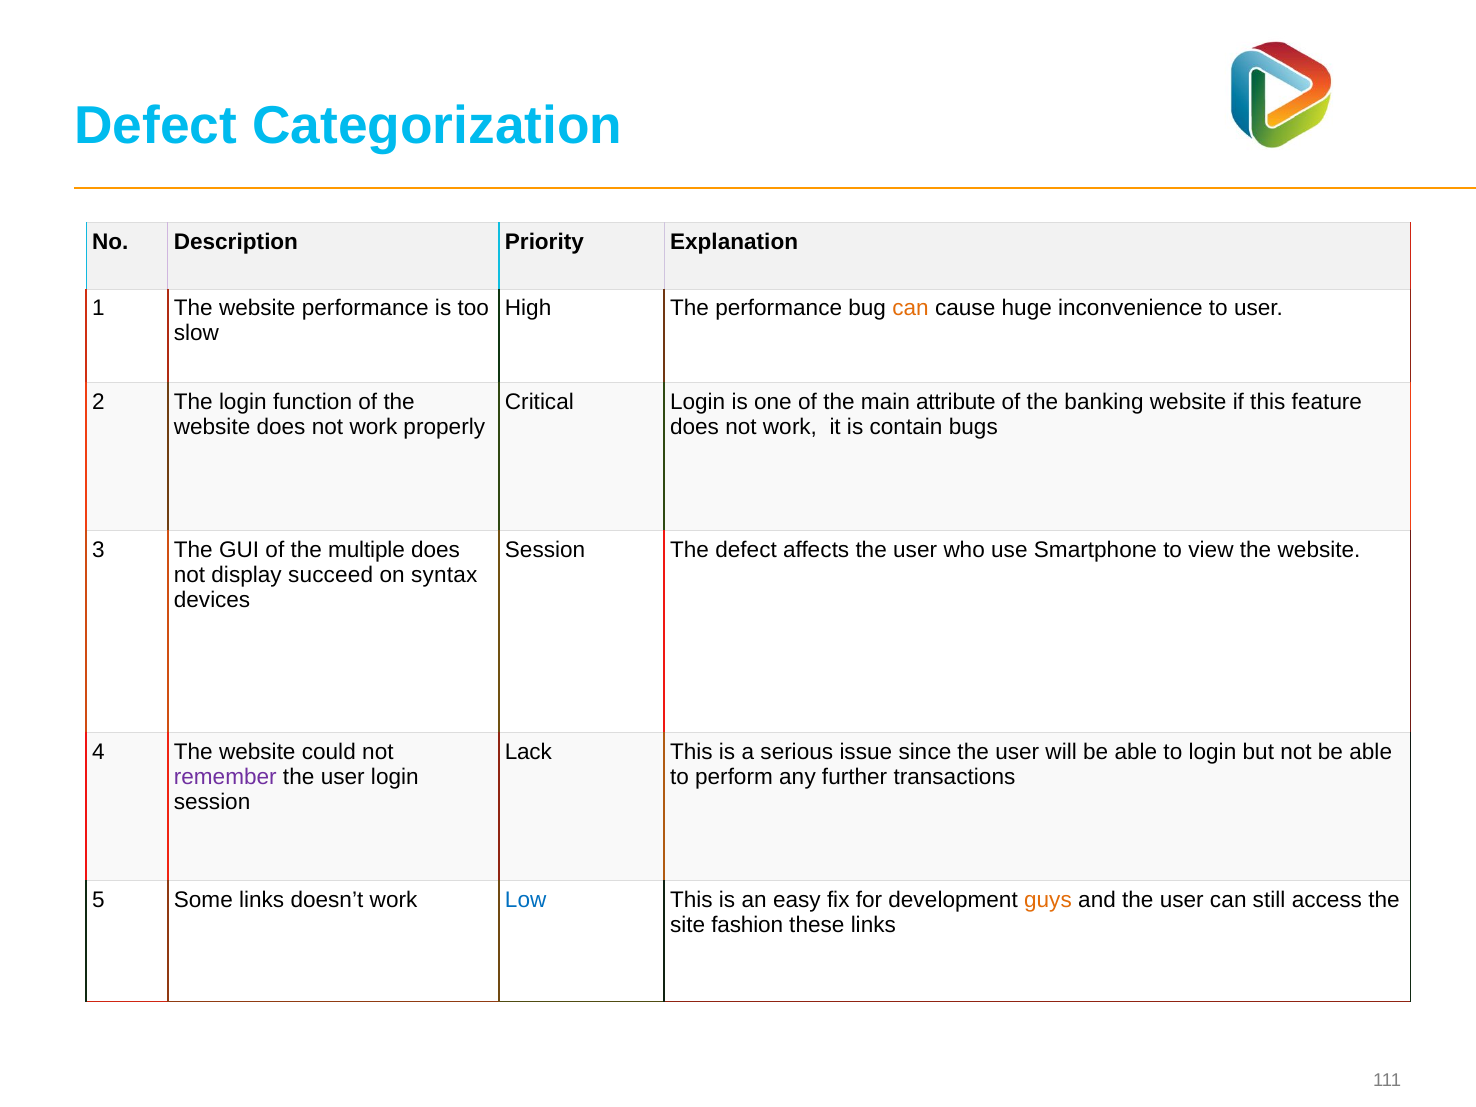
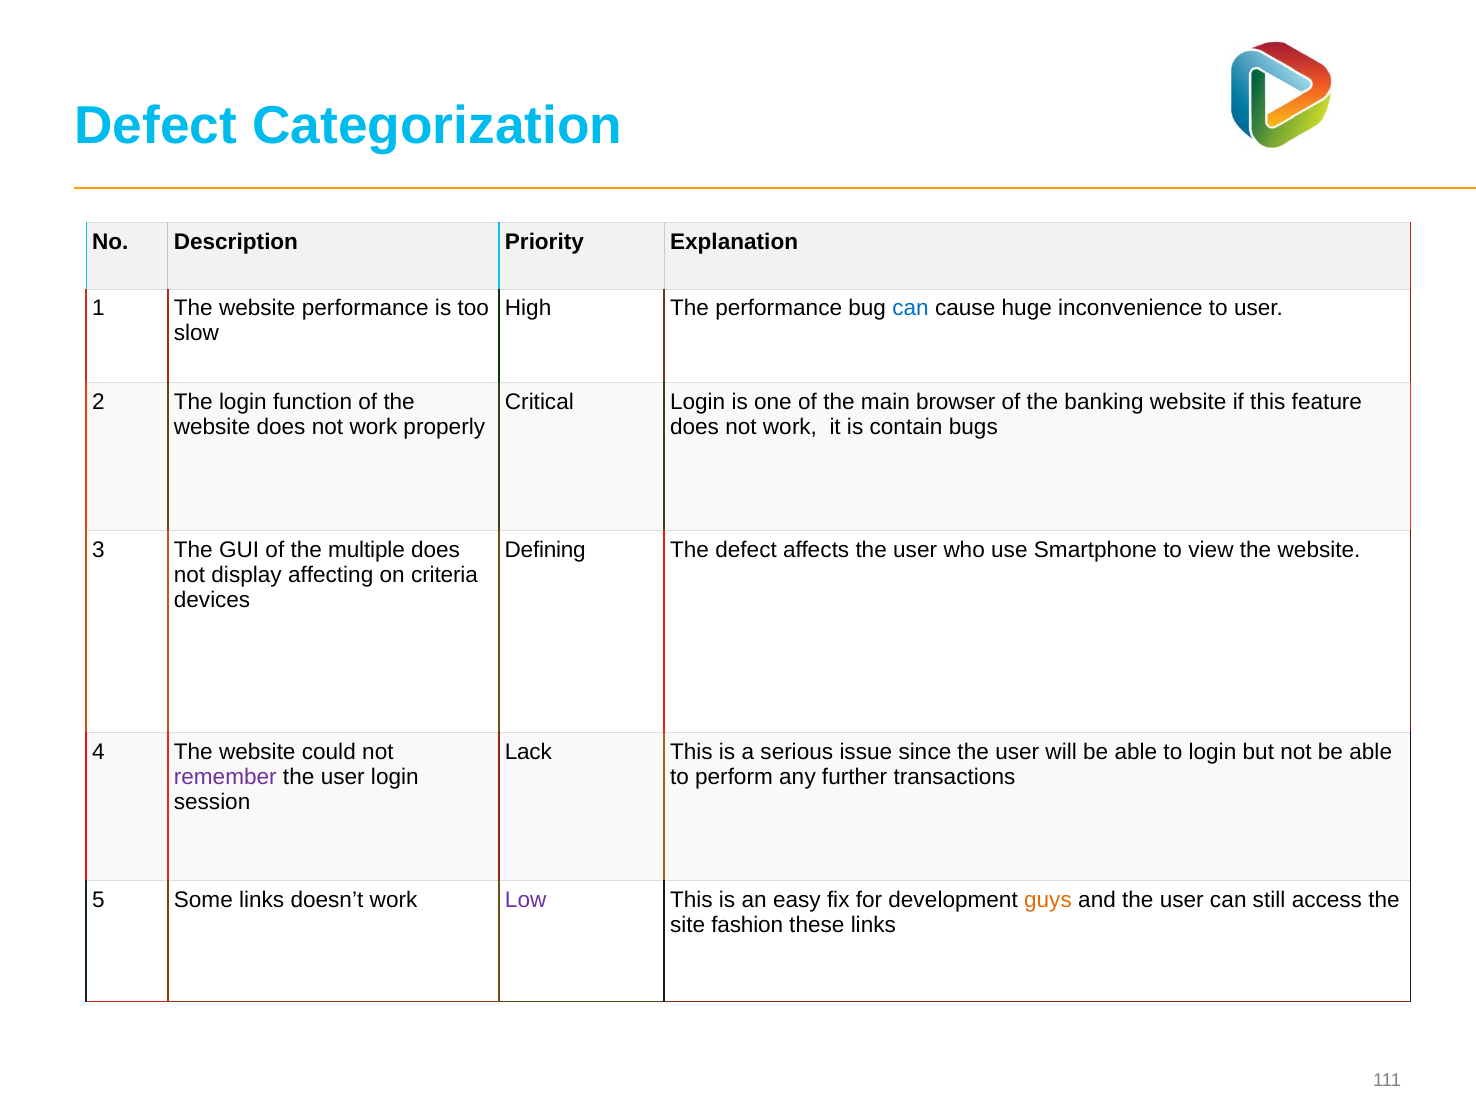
can colour: orange -> blue (911, 308)
attribute: attribute -> browser (956, 402)
Session: Session -> Defining (545, 550)
succeed: succeed -> affecting (331, 575)
syntax: syntax -> criteria (444, 575)
Low colour: blue -> purple (526, 900)
